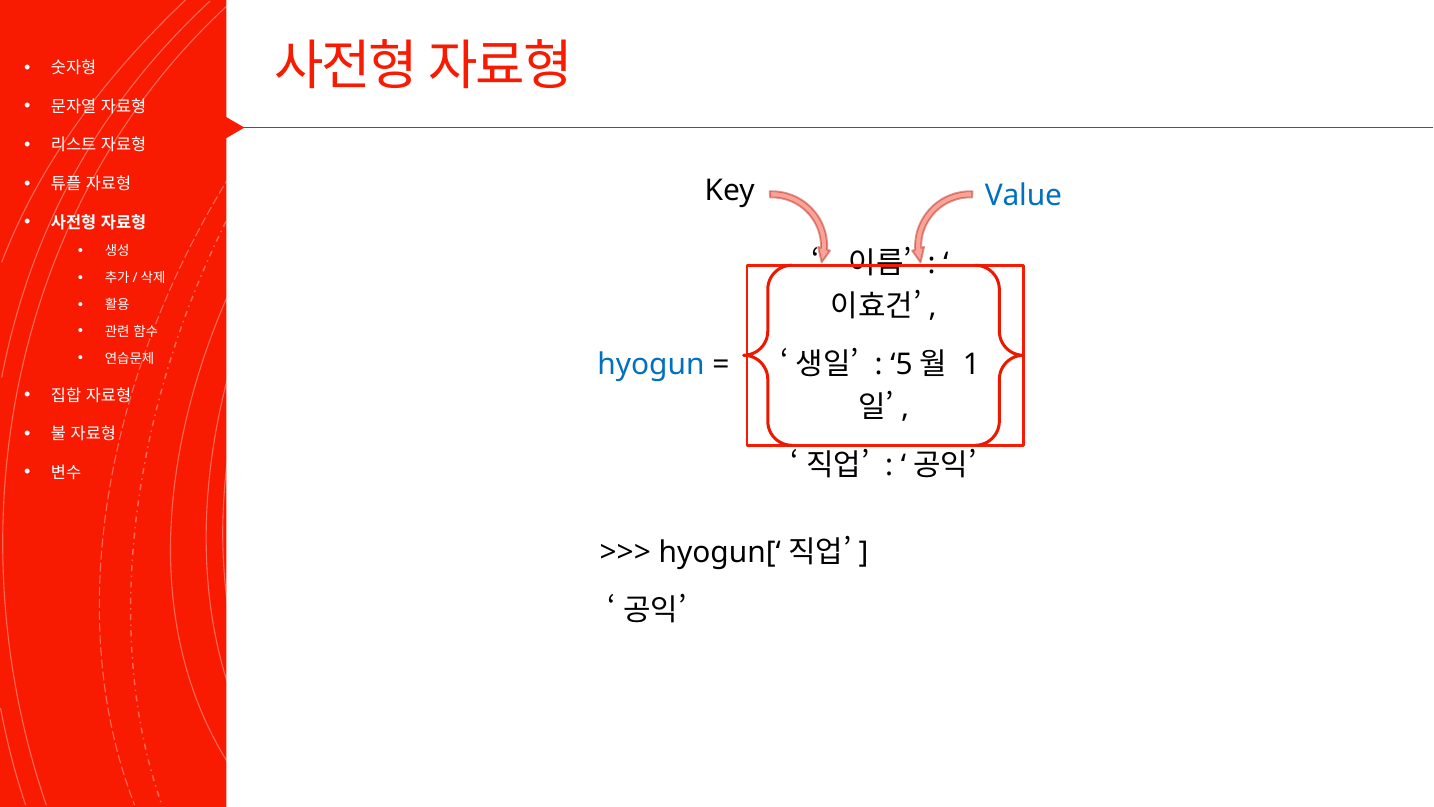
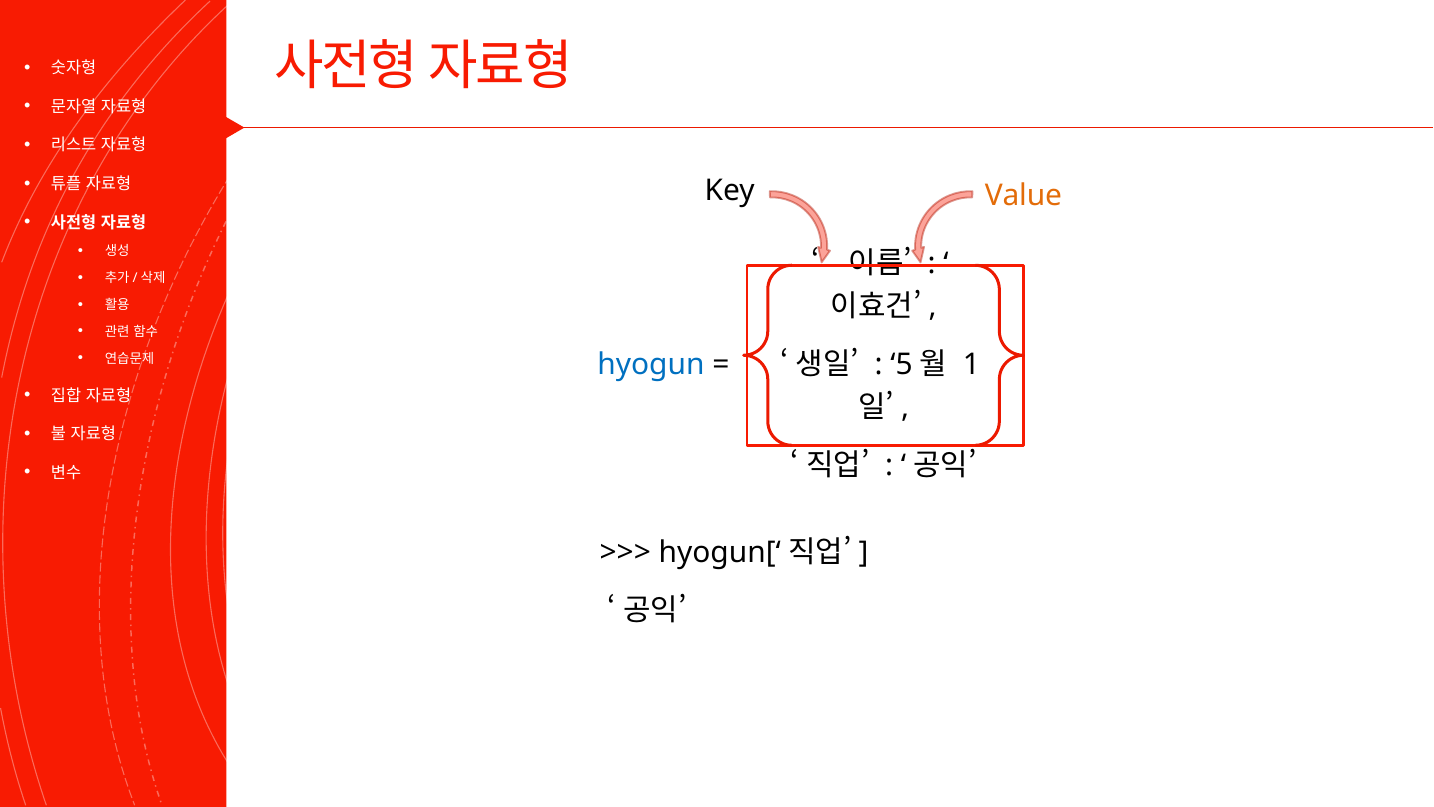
Value colour: blue -> orange (1023, 196)
